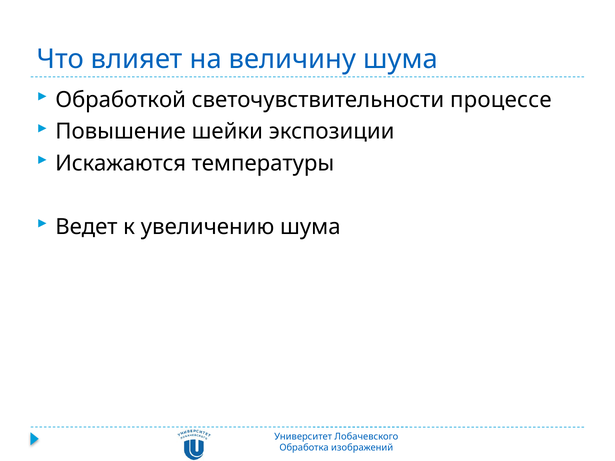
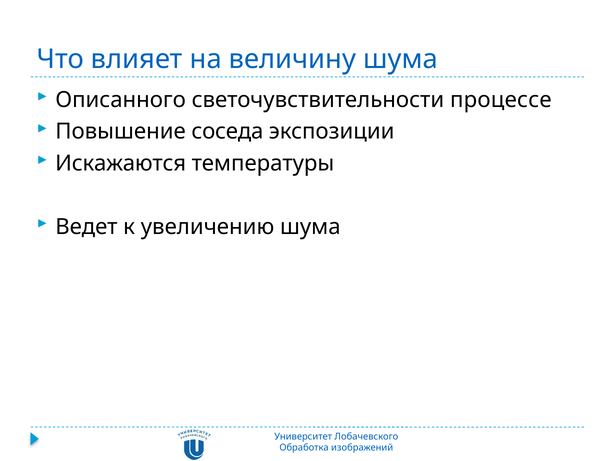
Обработкой: Обработкой -> Описанного (121, 100)
шейки: шейки -> соседа (227, 132)
